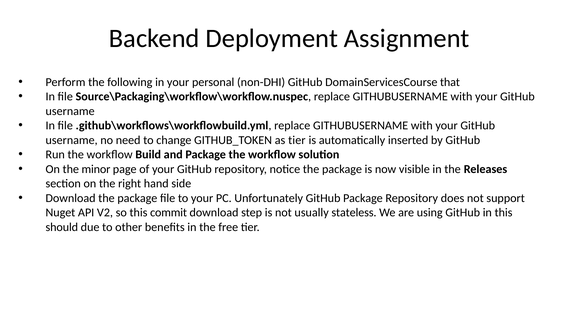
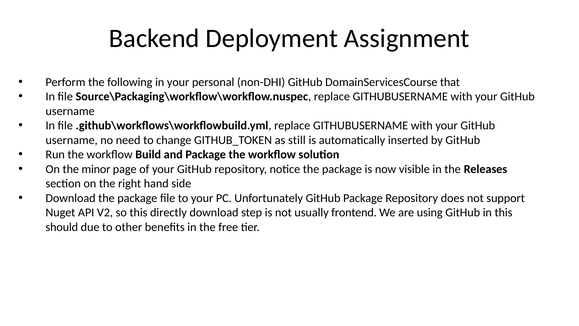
as tier: tier -> still (297, 140)
commit: commit -> directly (168, 212)
stateless: stateless -> frontend (354, 212)
